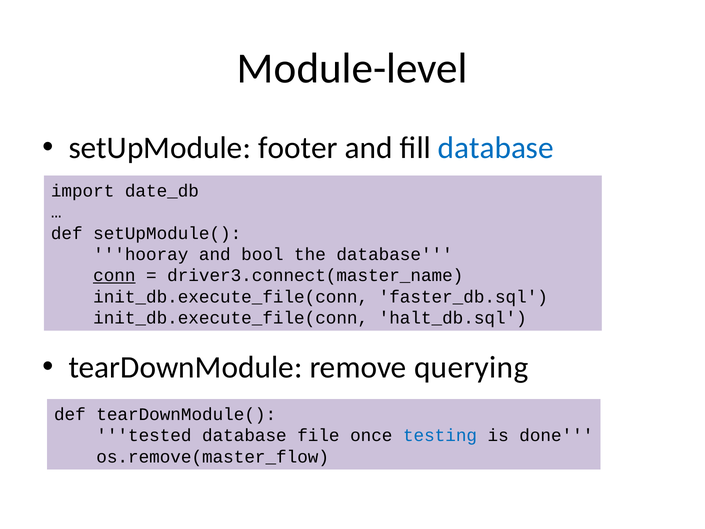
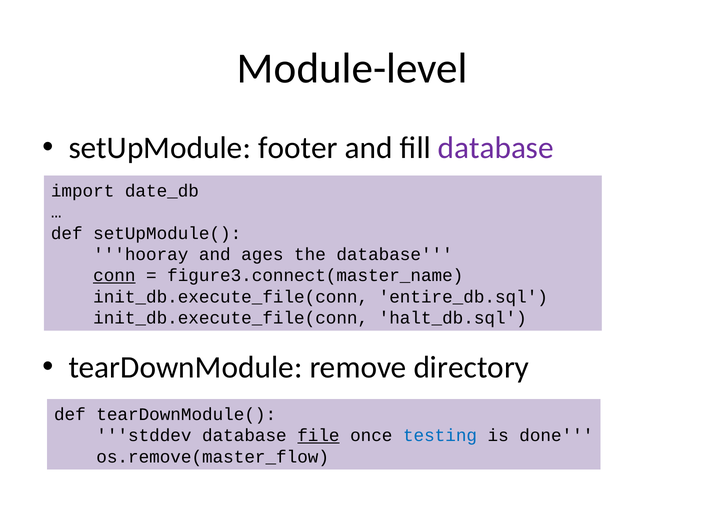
database colour: blue -> purple (496, 148)
bool: bool -> ages (262, 254)
driver3.connect(master_name: driver3.connect(master_name -> figure3.connect(master_name (315, 275)
faster_db.sql: faster_db.sql -> entire_db.sql (463, 297)
querying: querying -> directory (471, 367)
tested: tested -> stddev (144, 435)
file underline: none -> present (318, 435)
